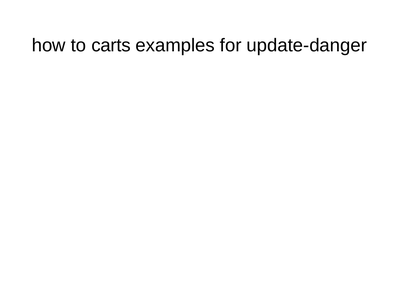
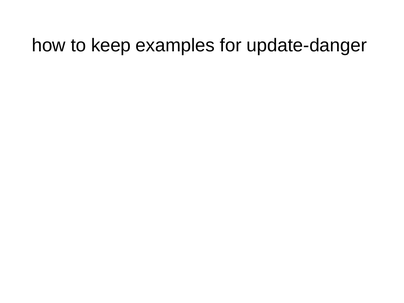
carts: carts -> keep (111, 45)
